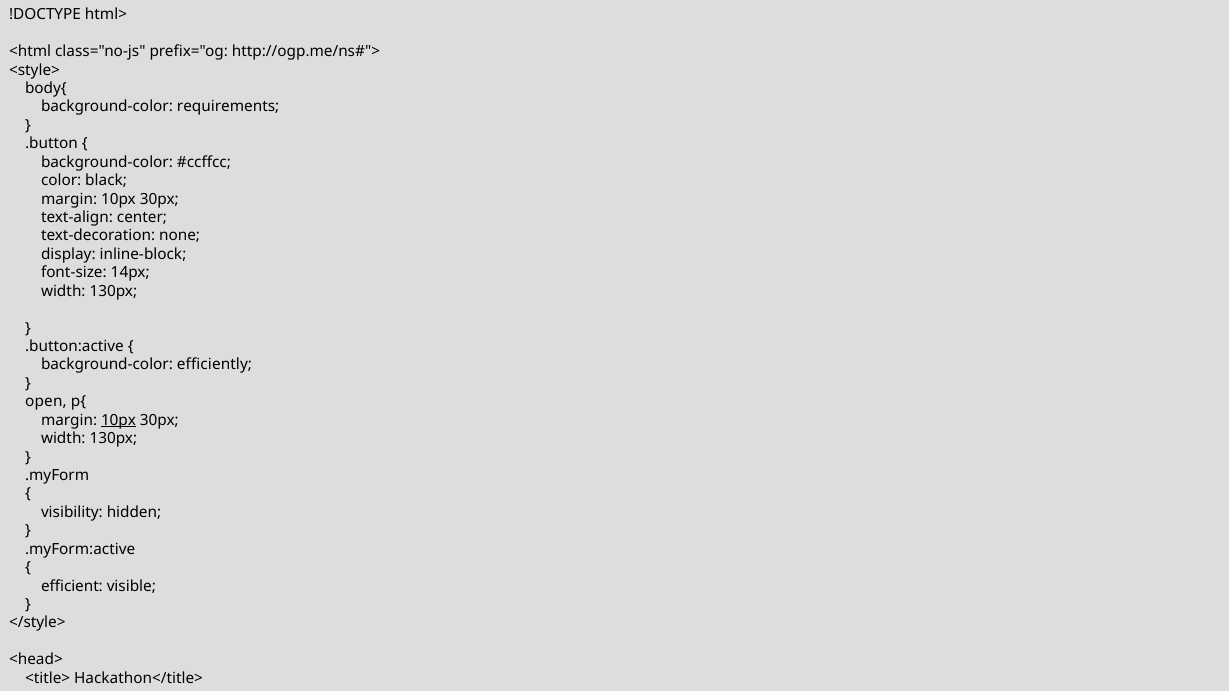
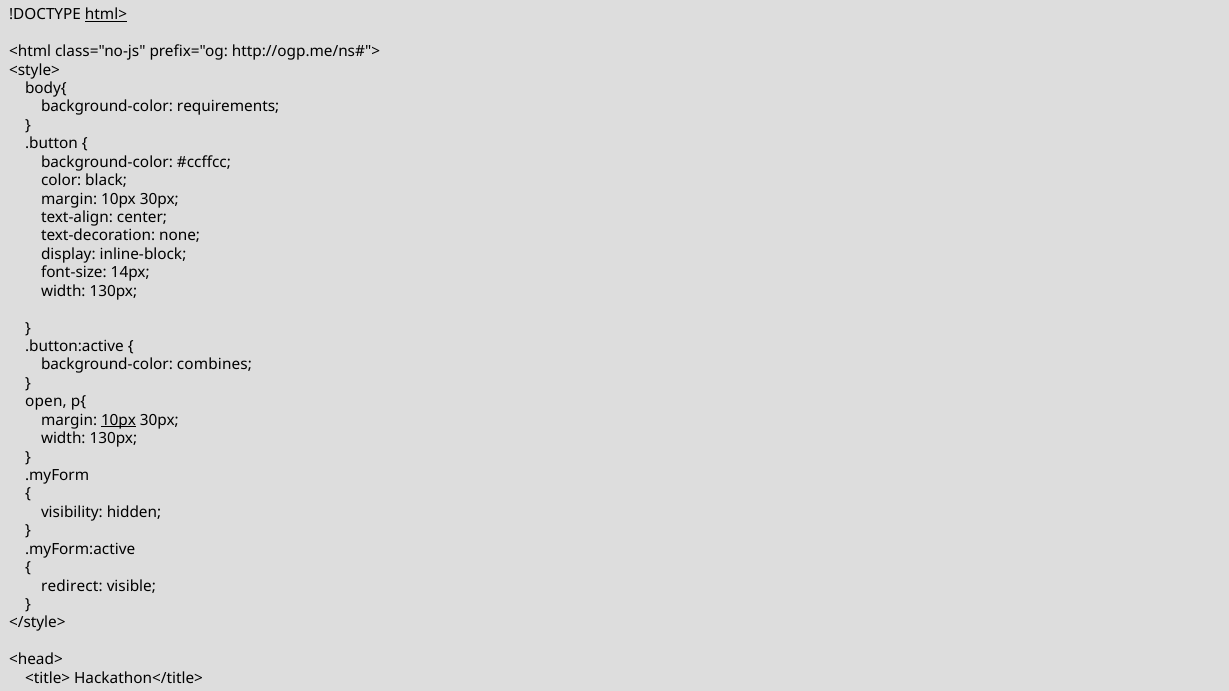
html> underline: none -> present (106, 15)
efficiently: efficiently -> combines (214, 365)
efficient: efficient -> redirect (72, 586)
